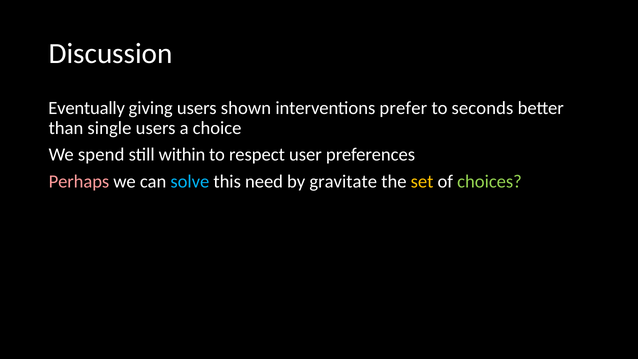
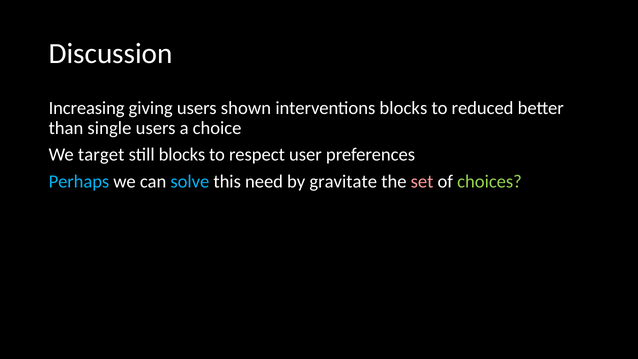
Eventually: Eventually -> Increasing (87, 108)
interventions prefer: prefer -> blocks (403, 108)
seconds: seconds -> reduced (483, 108)
spend: spend -> target (101, 155)
still within: within -> blocks (182, 155)
Perhaps colour: pink -> light blue (79, 181)
set colour: yellow -> pink (422, 181)
